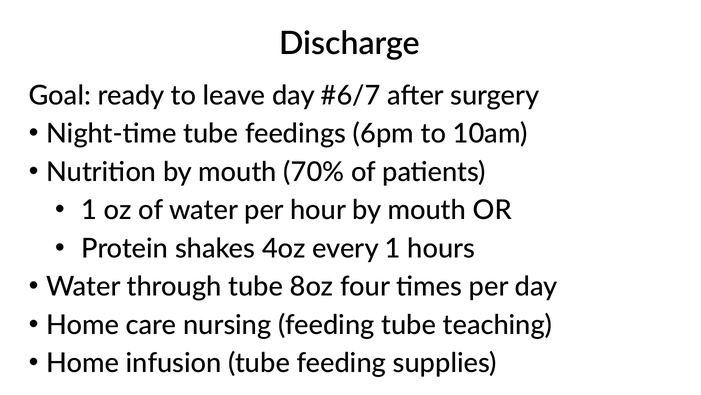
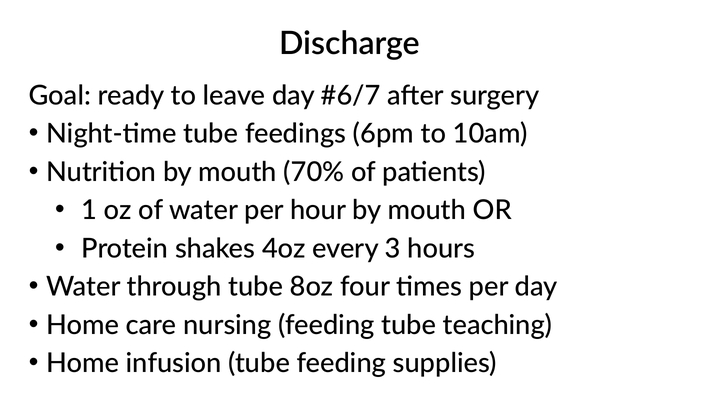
every 1: 1 -> 3 (393, 248)
